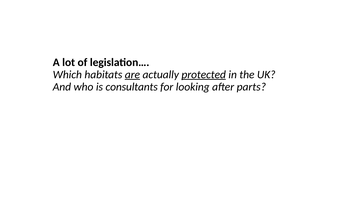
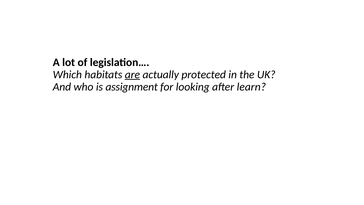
protected underline: present -> none (204, 74)
consultants: consultants -> assignment (132, 87)
parts: parts -> learn (251, 87)
